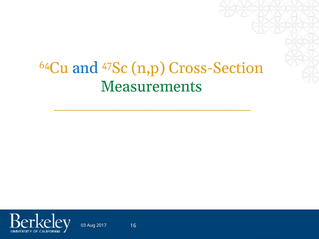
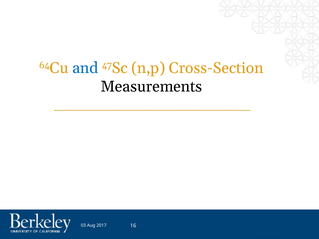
Measurements colour: green -> black (151, 87)
